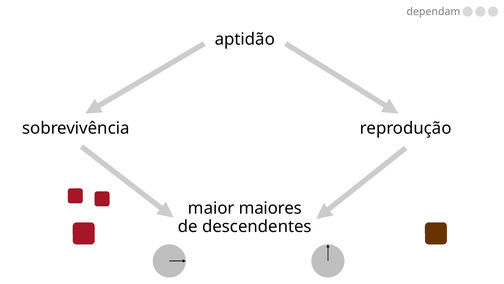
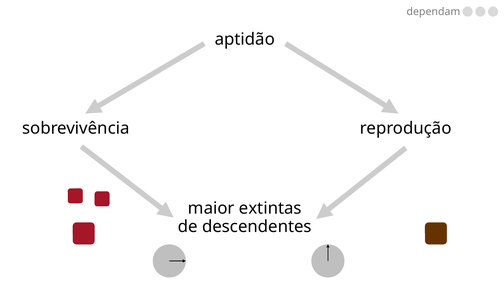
maiores: maiores -> extintas (270, 208)
